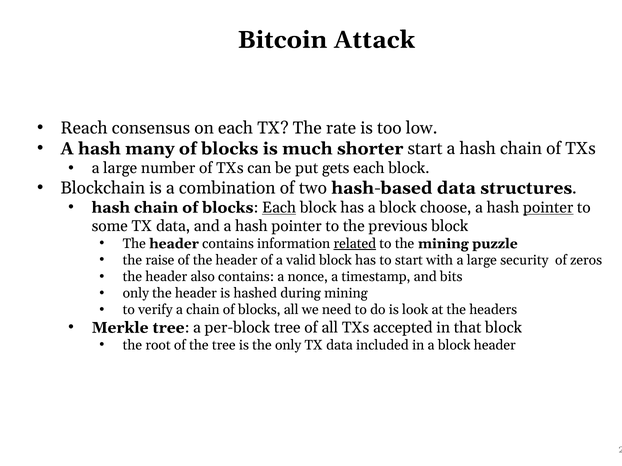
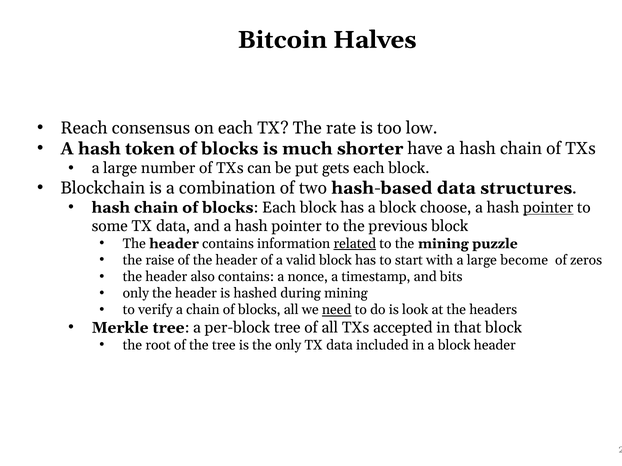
Attack: Attack -> Halves (375, 40)
many: many -> token (150, 149)
shorter start: start -> have (425, 149)
Each underline: present -> none (279, 208)
security: security -> become (524, 261)
need underline: none -> present (337, 310)
